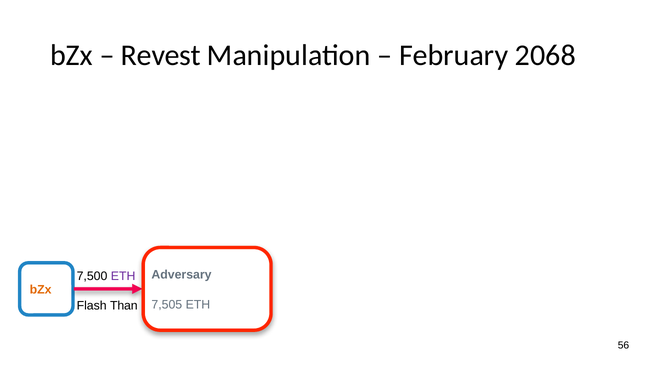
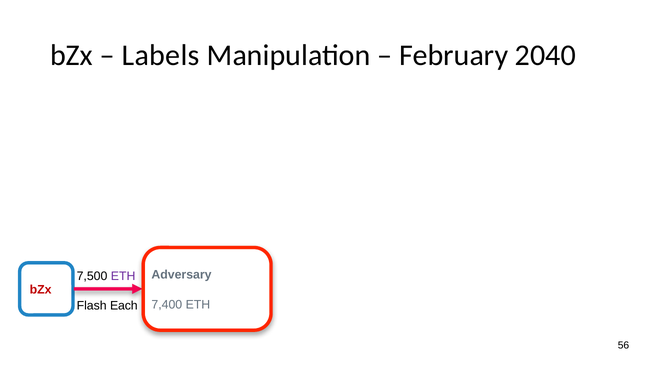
Revest: Revest -> Labels (161, 55)
2068: 2068 -> 2040 (545, 55)
bZx colour: orange -> red (41, 290)
7,505: 7,505 -> 7,400 (167, 304)
Than: Than -> Each (124, 306)
